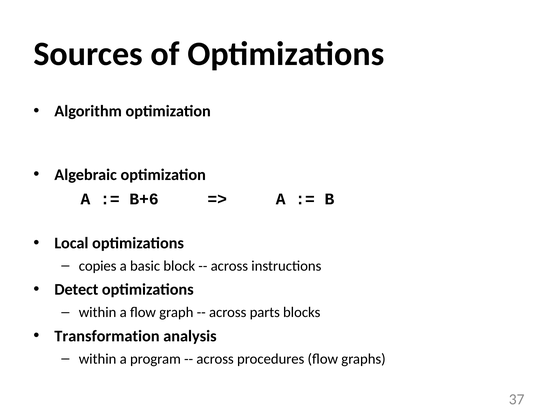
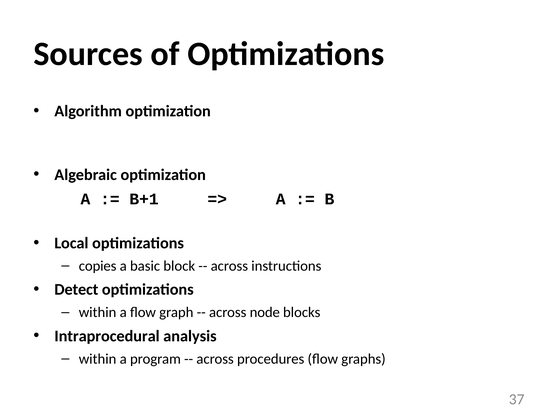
B+6: B+6 -> B+1 (144, 199)
parts: parts -> node (265, 313)
Transformation: Transformation -> Intraprocedural (107, 336)
